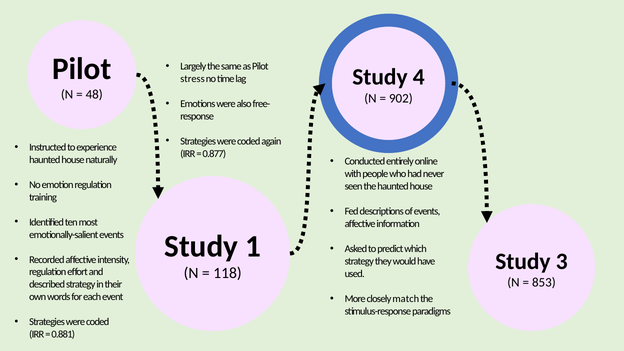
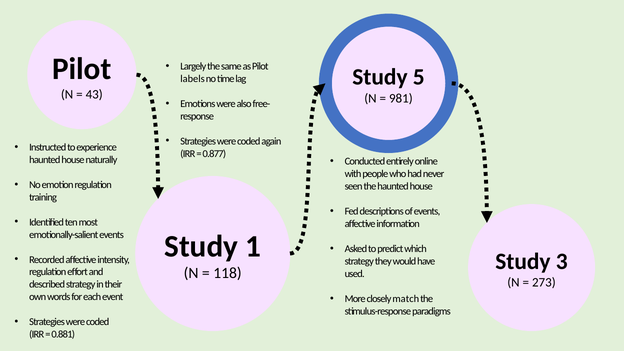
4: 4 -> 5 (419, 77)
stress: stress -> labels (192, 79)
48: 48 -> 43 (94, 94)
902: 902 -> 981 (401, 98)
853: 853 -> 273 (544, 282)
